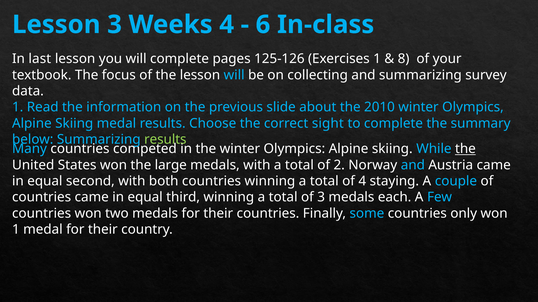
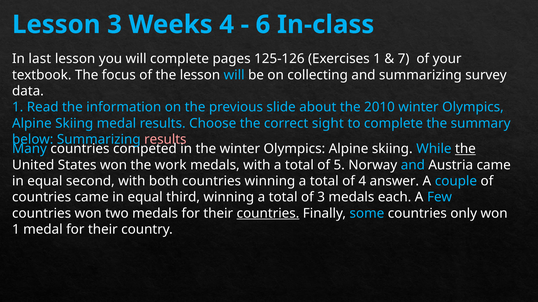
8: 8 -> 7 (404, 59)
results colour: light green -> pink (165, 140)
large: large -> work (171, 165)
2: 2 -> 5 (339, 165)
staying: staying -> answer (394, 181)
countries underline: none -> present (268, 214)
